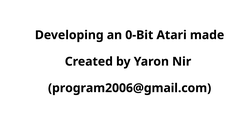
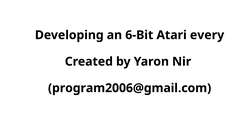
0-Bit: 0-Bit -> 6-Bit (139, 35)
made: made -> every (207, 35)
